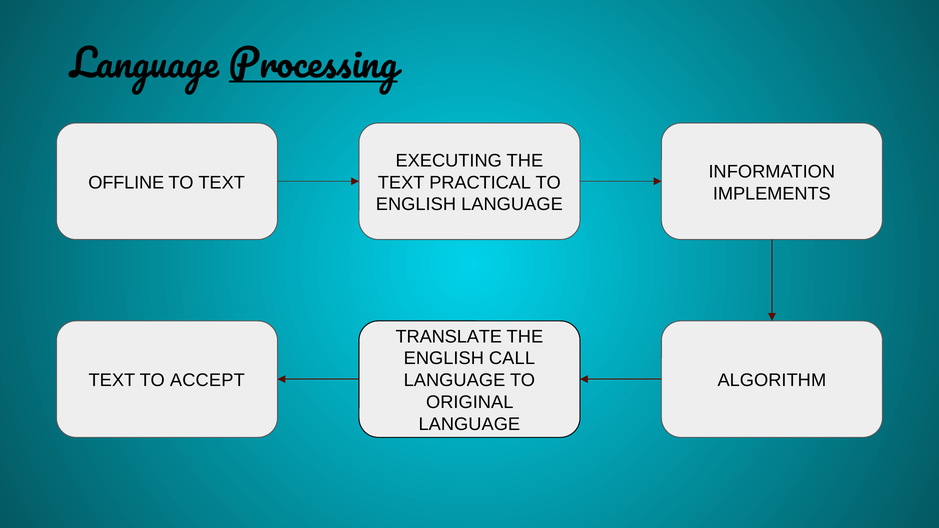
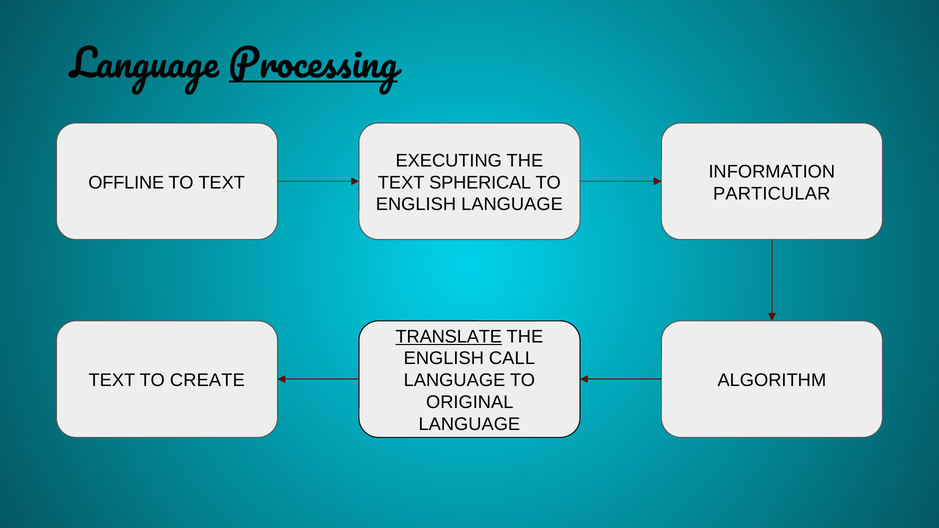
PRACTICAL: PRACTICAL -> SPHERICAL (480, 183)
IMPLEMENTS: IMPLEMENTS -> PARTICULAR (772, 194)
TRANSLATE underline: none -> present (449, 337)
ACCEPT: ACCEPT -> CREATE (207, 381)
